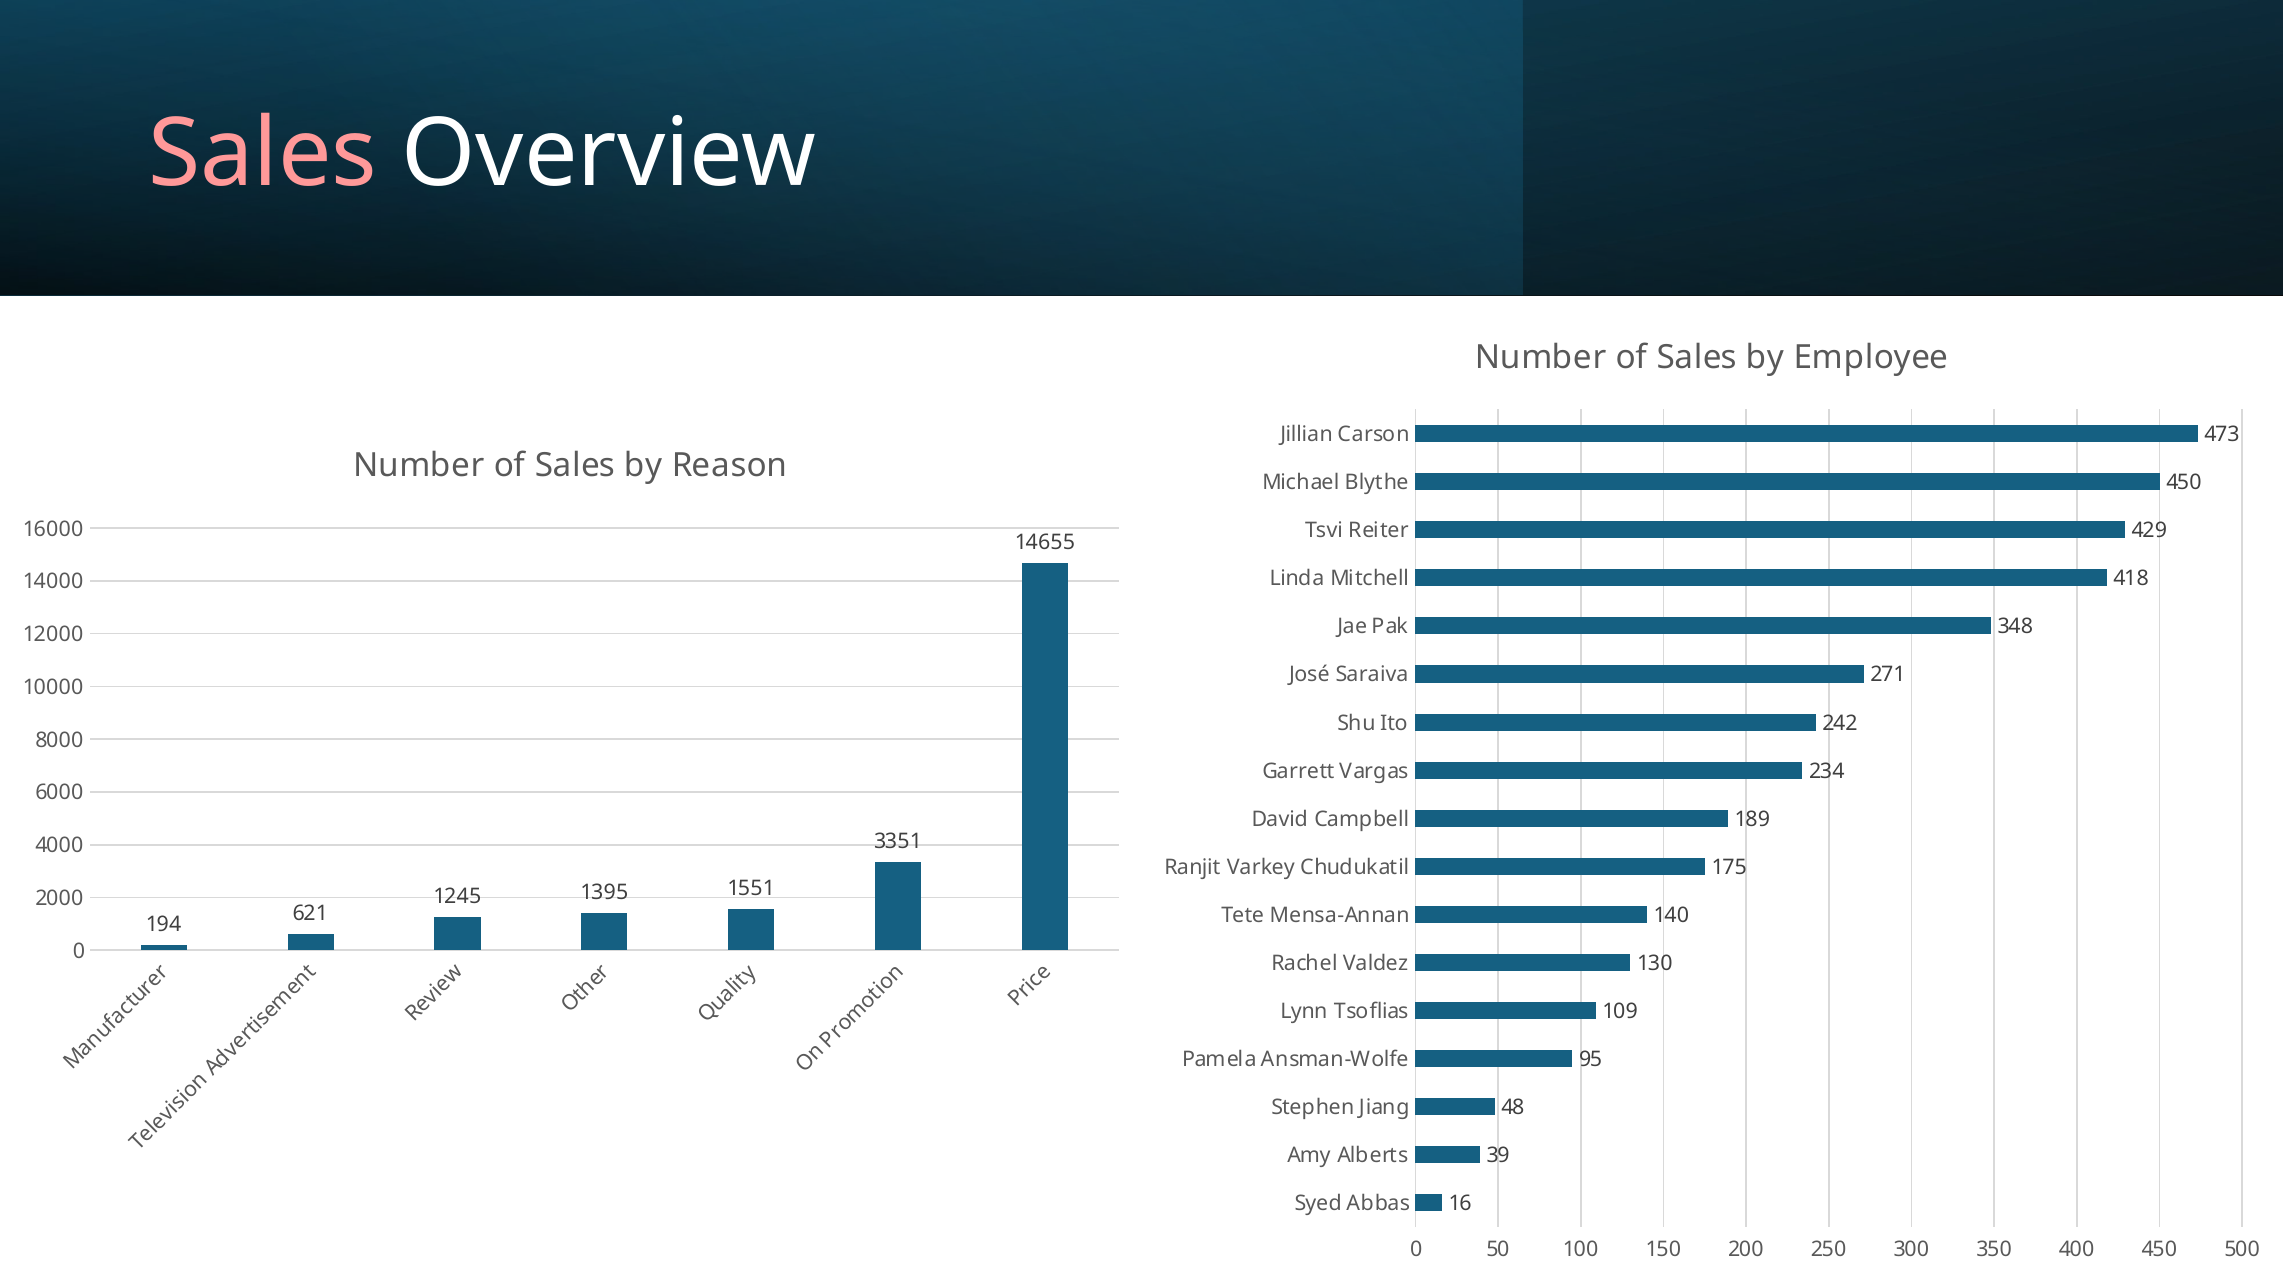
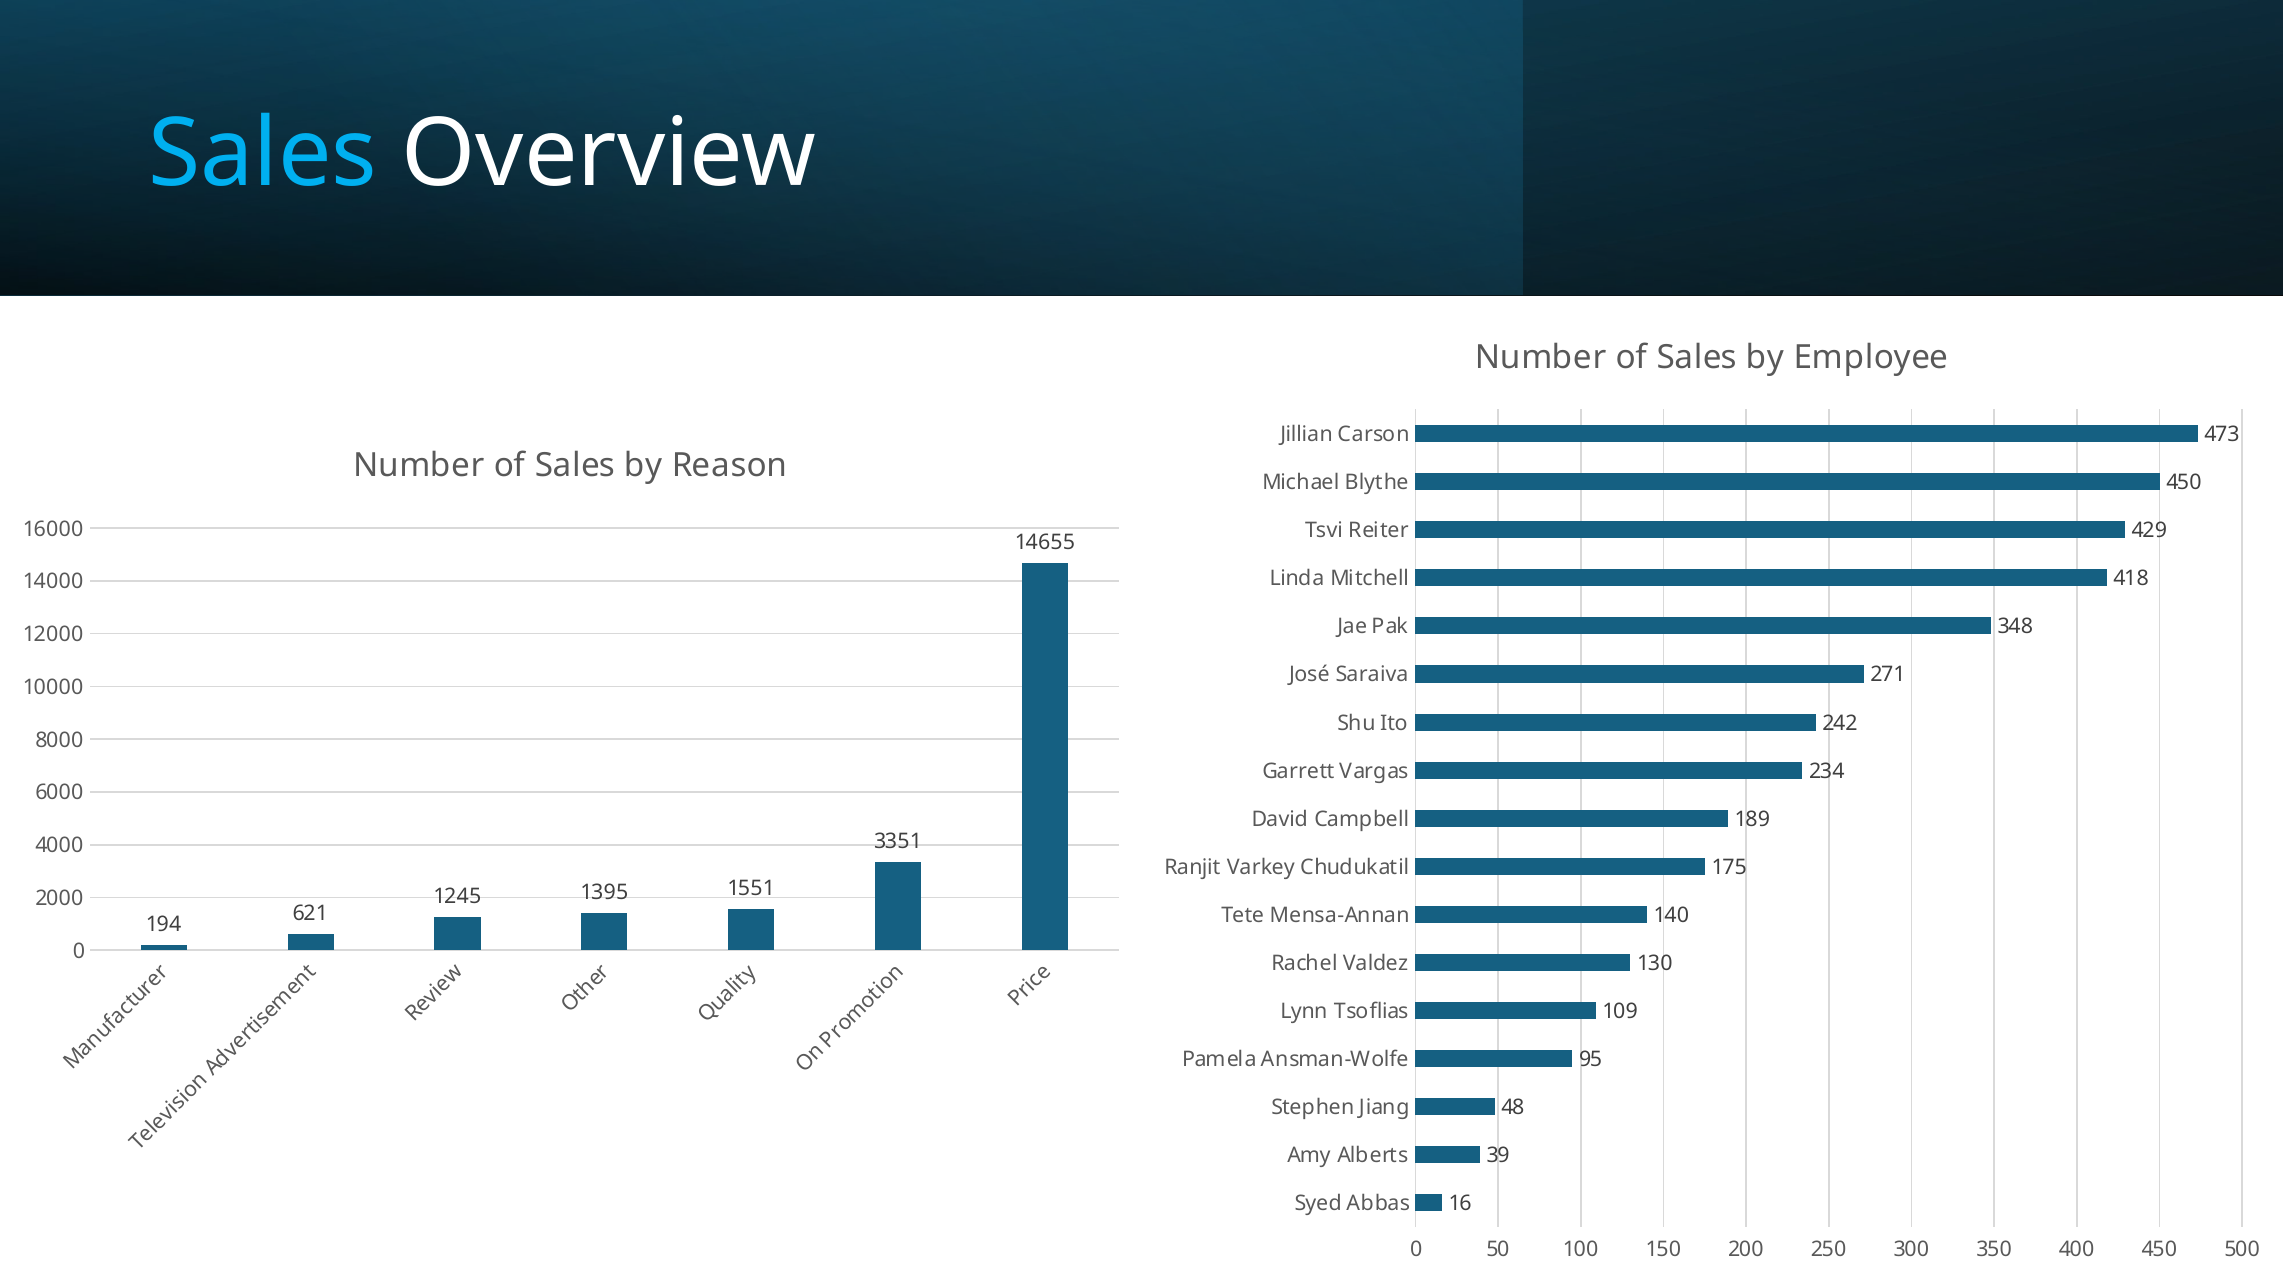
Sales colour: pink -> light blue (263, 154)
